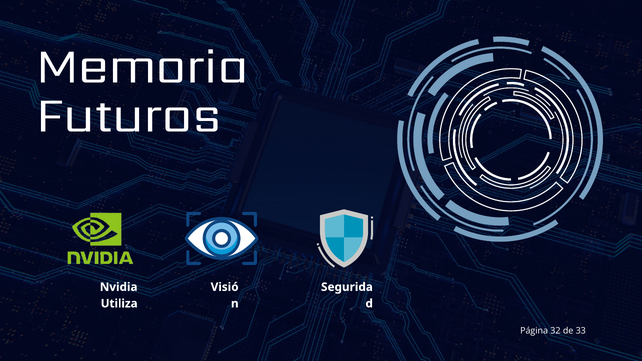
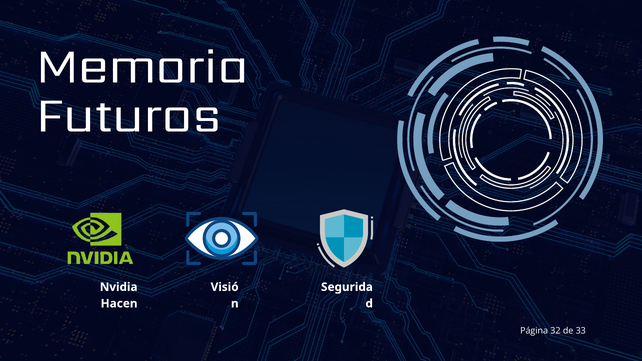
Utiliza: Utiliza -> Hacen (119, 304)
